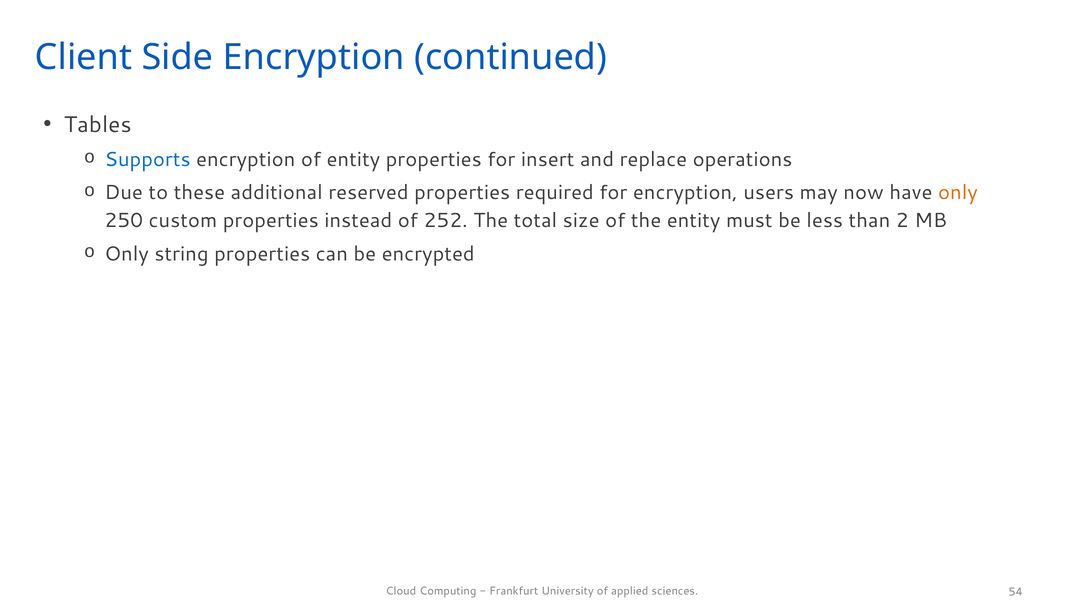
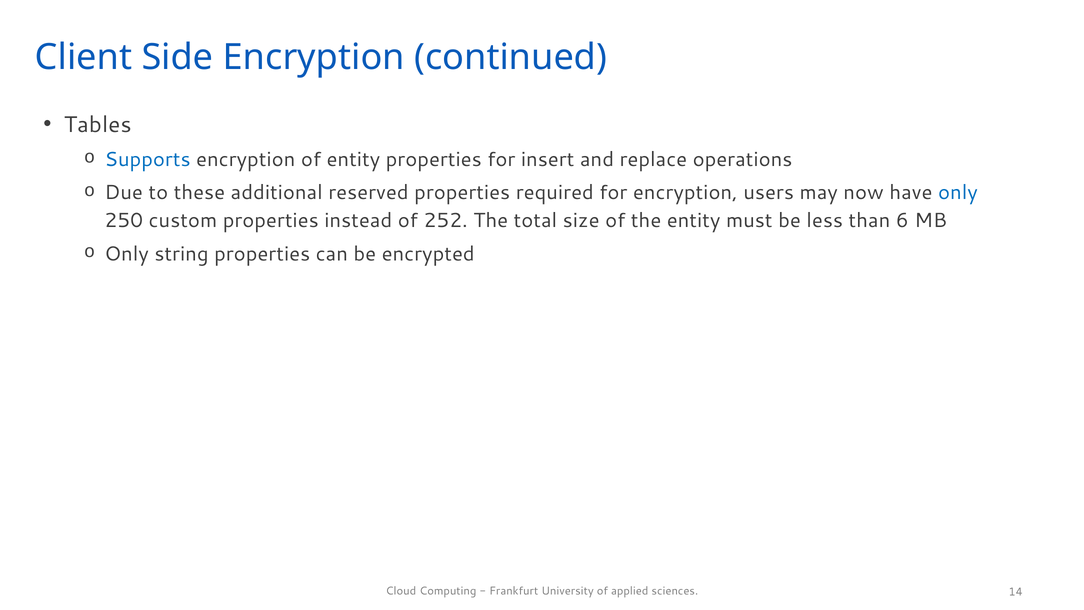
only colour: orange -> blue (958, 193)
2: 2 -> 6 (902, 220)
54: 54 -> 14 (1016, 592)
